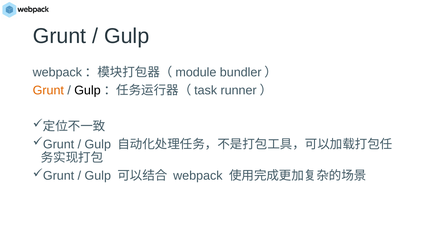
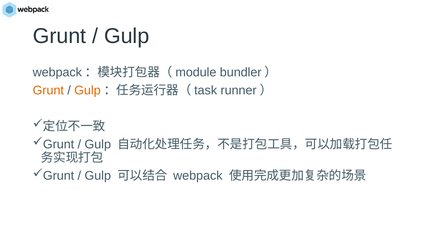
Gulp colour: black -> orange (87, 91)
